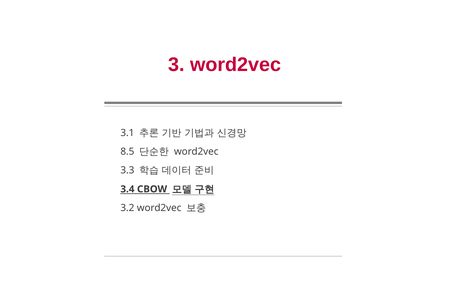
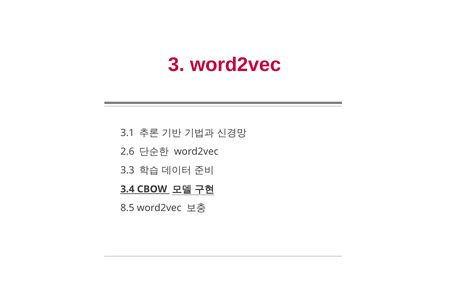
8.5: 8.5 -> 2.6 (127, 152)
3.2: 3.2 -> 8.5 (127, 208)
